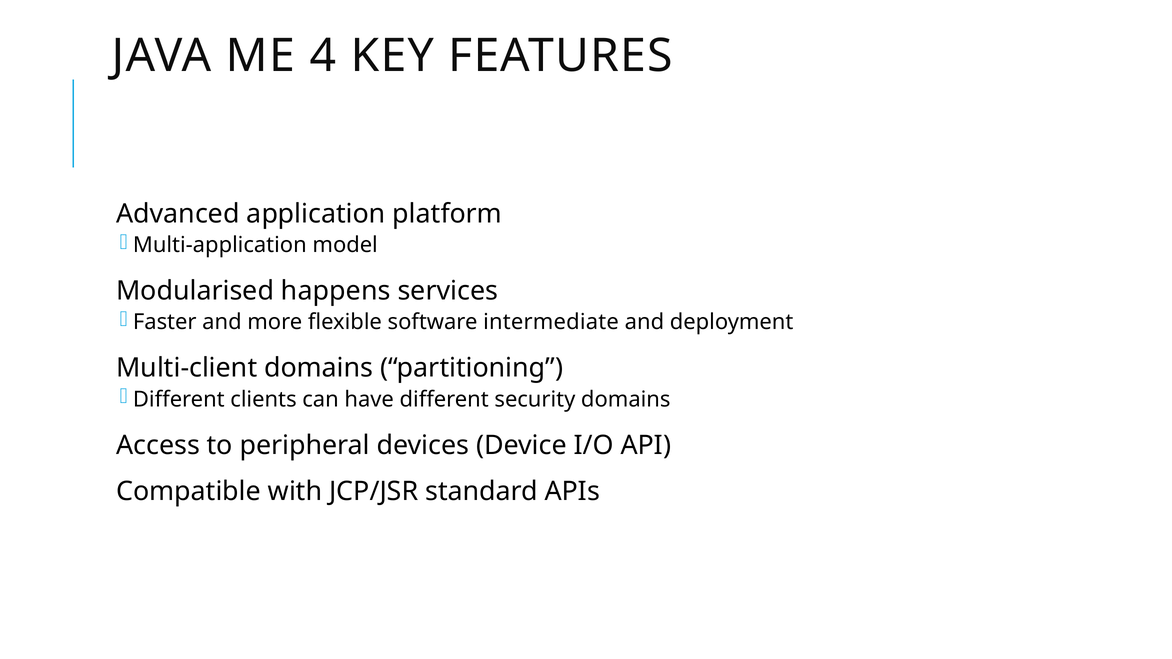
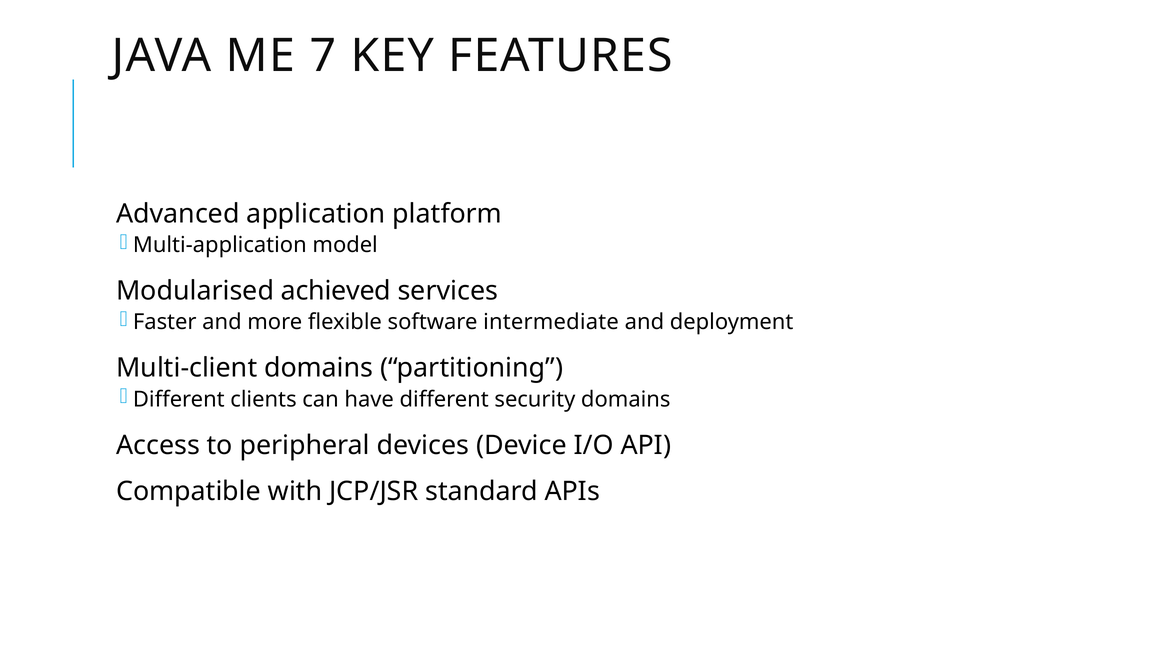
4: 4 -> 7 (323, 56)
happens: happens -> achieved (336, 291)
